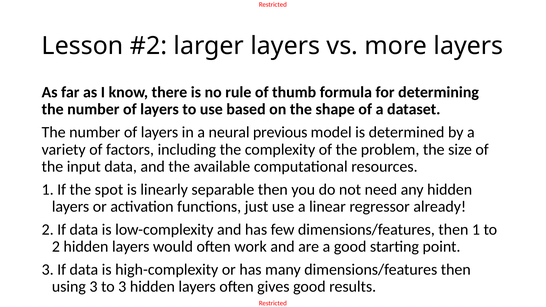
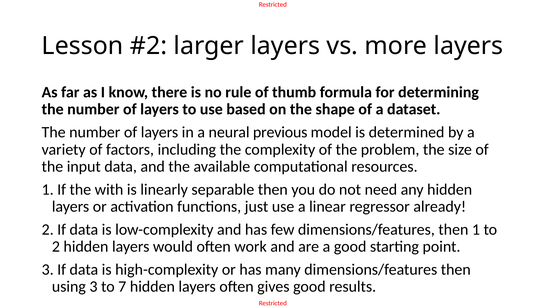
spot: spot -> with (109, 190)
to 3: 3 -> 7 (122, 287)
